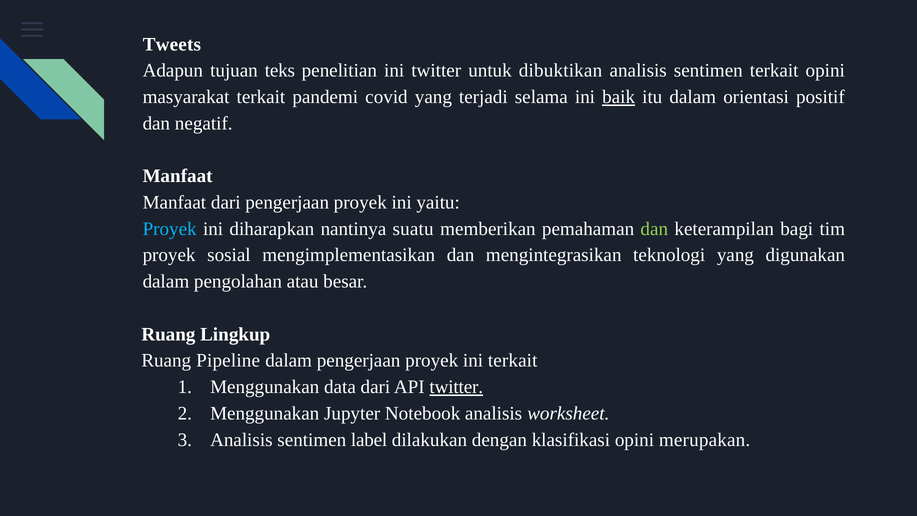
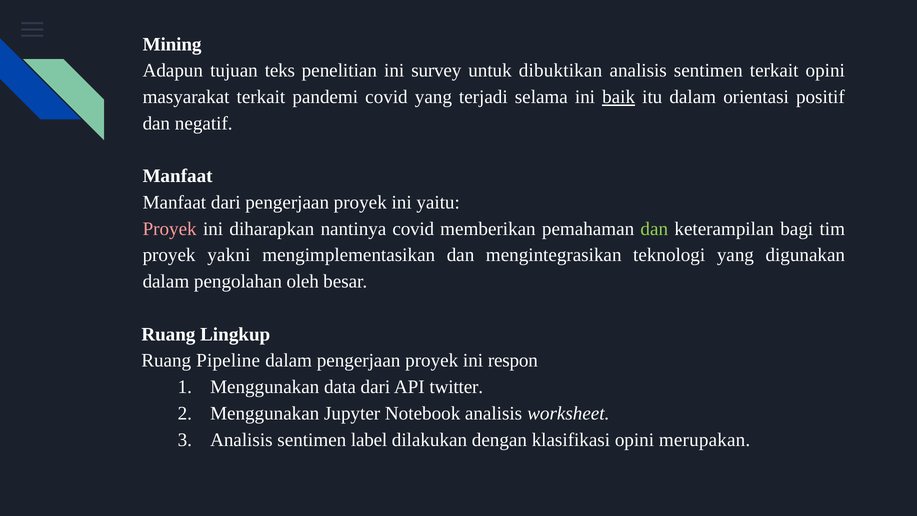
Tweets: Tweets -> Mining (172, 44)
ini twitter: twitter -> survey (436, 71)
Proyek colour: light blue -> pink (170, 229)
nantinya suatu: suatu -> covid (413, 229)
sosial: sosial -> yakni (229, 255)
atau: atau -> oleh (303, 281)
ini terkait: terkait -> respon (513, 360)
twitter underline: present -> none (456, 387)
